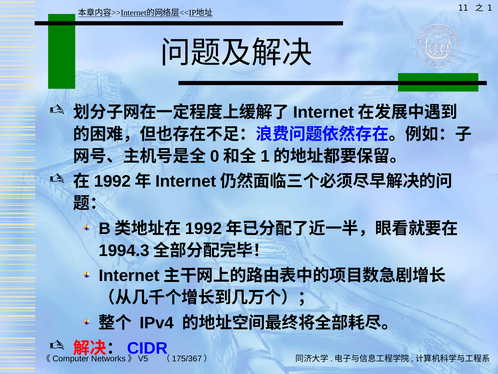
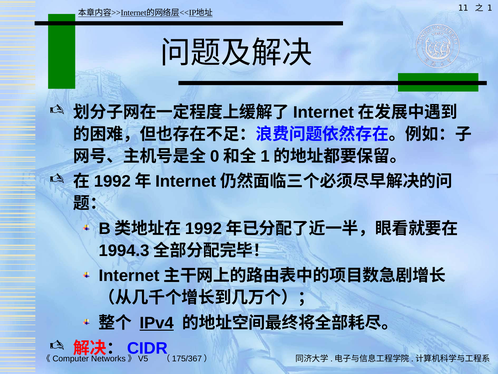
IPv4 underline: none -> present (157, 323)
